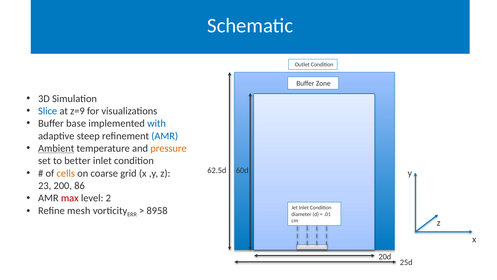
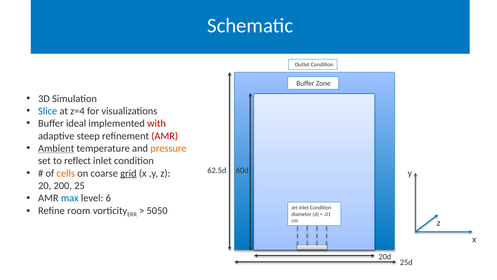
z=9: z=9 -> z=4 (77, 111)
base: base -> ideal (76, 123)
with colour: blue -> red (157, 123)
AMR colour: blue -> red (165, 136)
better: better -> reflect (78, 161)
grid underline: none -> present (128, 173)
23: 23 -> 20 (45, 185)
86: 86 -> 25 (80, 185)
max colour: red -> blue (70, 198)
2: 2 -> 6 (108, 198)
mesh: mesh -> room (79, 210)
8958: 8958 -> 5050 (157, 210)
